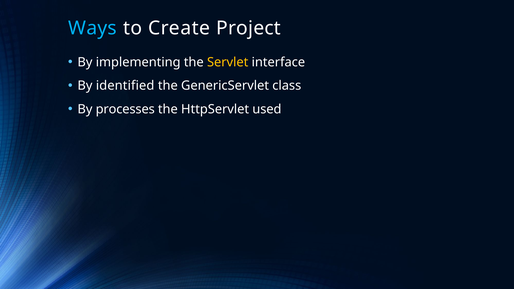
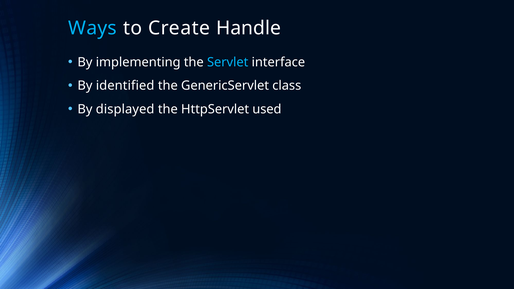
Project: Project -> Handle (249, 28)
Servlet colour: yellow -> light blue (228, 62)
processes: processes -> displayed (125, 109)
